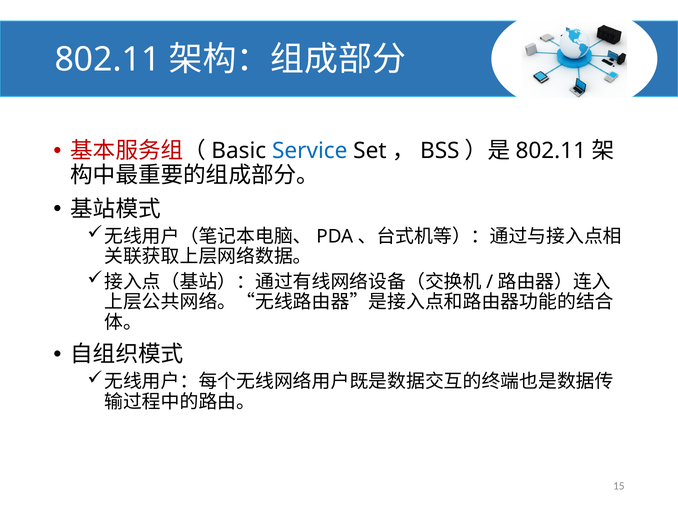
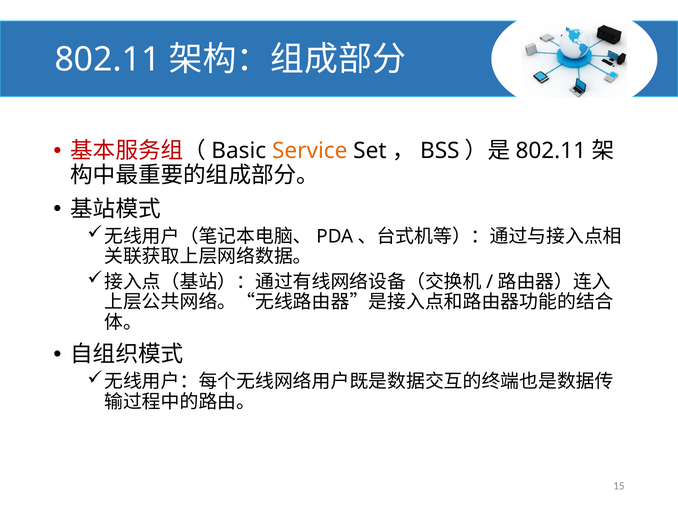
Service colour: blue -> orange (310, 151)
